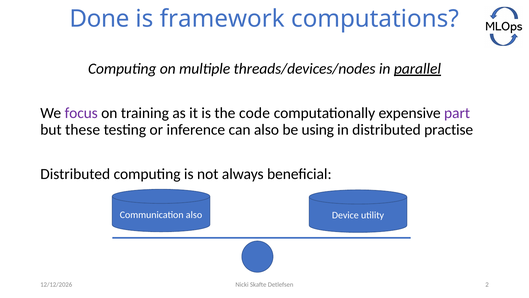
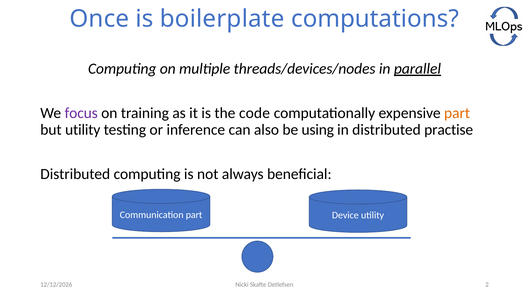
Done: Done -> Once (99, 19)
framework: framework -> boilerplate (222, 19)
part colour: purple -> orange (457, 113)
but these: these -> utility (83, 130)
Communication also: also -> part (194, 214)
